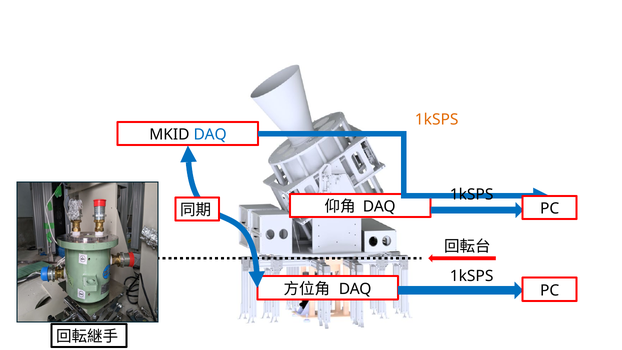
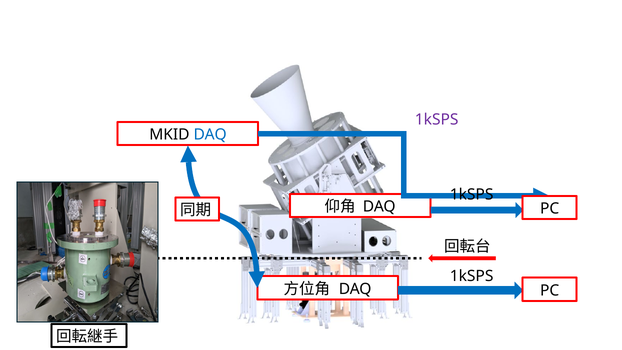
1kSPS colour: orange -> purple (437, 120)
